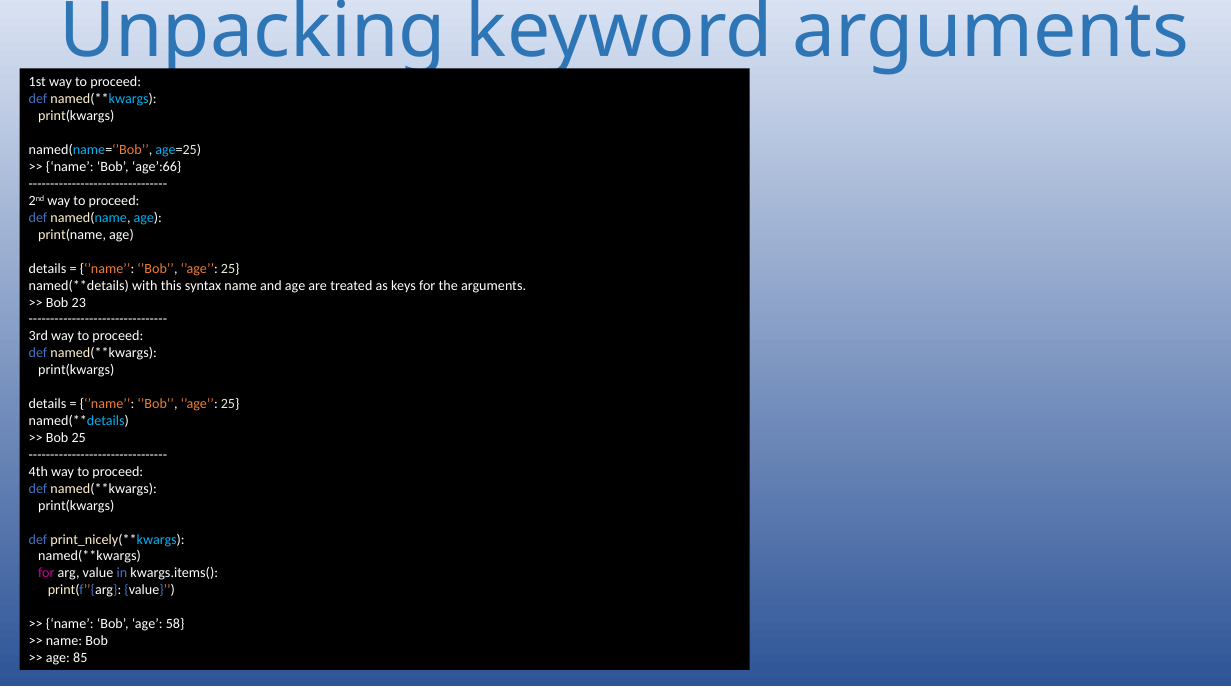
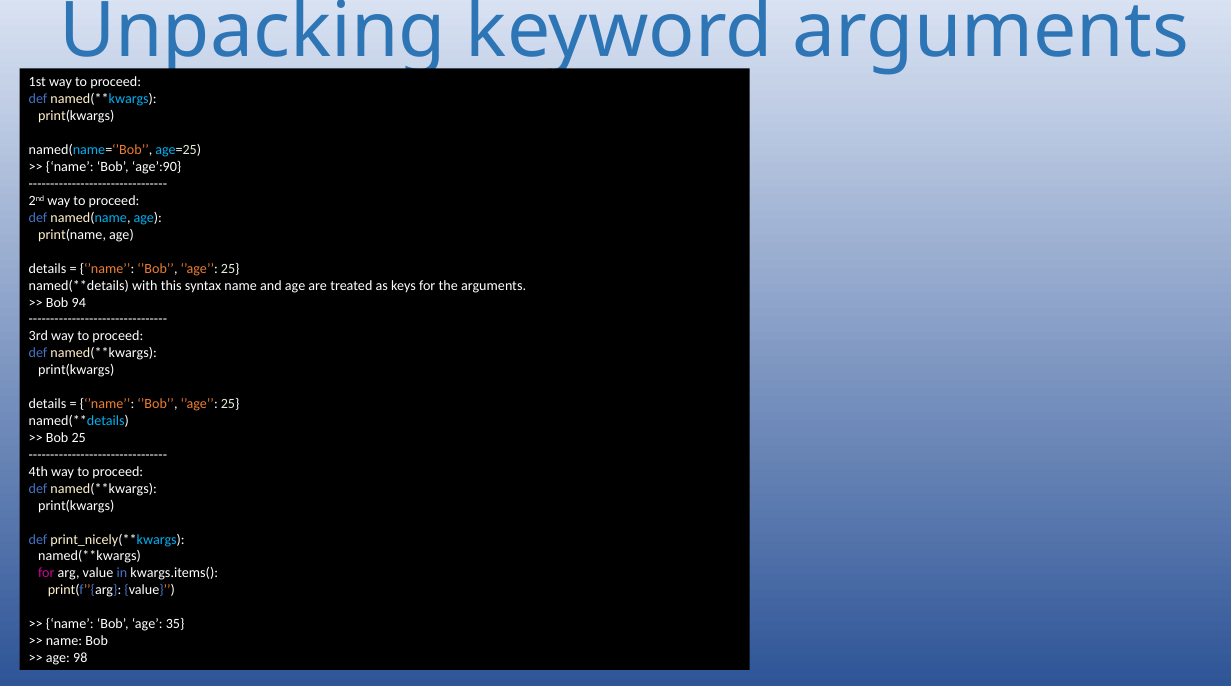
age’:66: age’:66 -> age’:90 (157, 167)
23: 23 -> 94 (79, 303)
58: 58 -> 35 (175, 624)
85: 85 -> 98 (80, 658)
